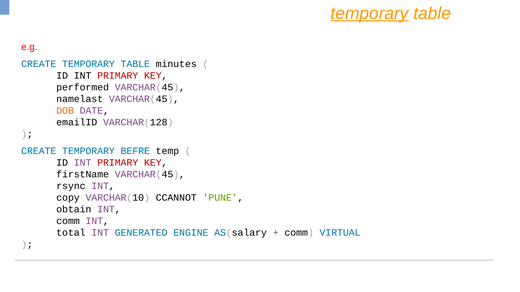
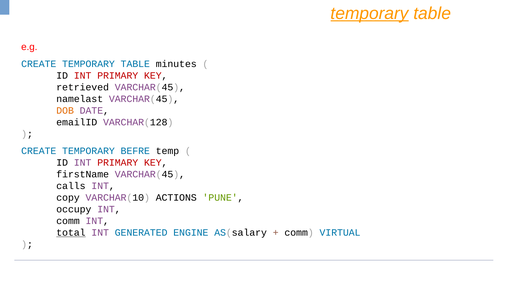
INT colour: black -> red (83, 76)
performed: performed -> retrieved (83, 87)
rsync: rsync -> calls (71, 186)
CCANNOT: CCANNOT -> ACTIONS (176, 198)
obtain: obtain -> occupy (74, 210)
total underline: none -> present (71, 233)
